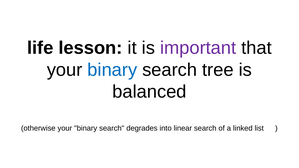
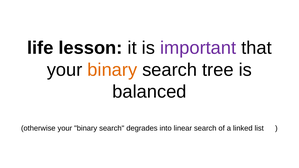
binary colour: blue -> orange (112, 70)
